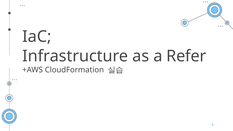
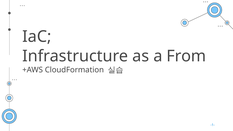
Refer: Refer -> From (186, 56)
